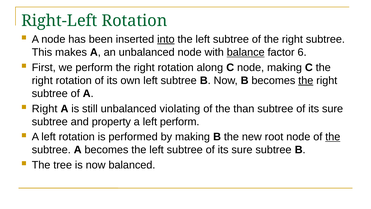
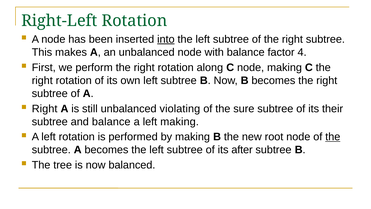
balance underline: present -> none (246, 52)
6: 6 -> 4 (302, 52)
the underline: present -> none (306, 80)
than: than -> sure (244, 109)
sure: sure -> their (333, 109)
and property: property -> balance (111, 122)
left perform: perform -> making (180, 122)
sure: sure -> after (242, 150)
